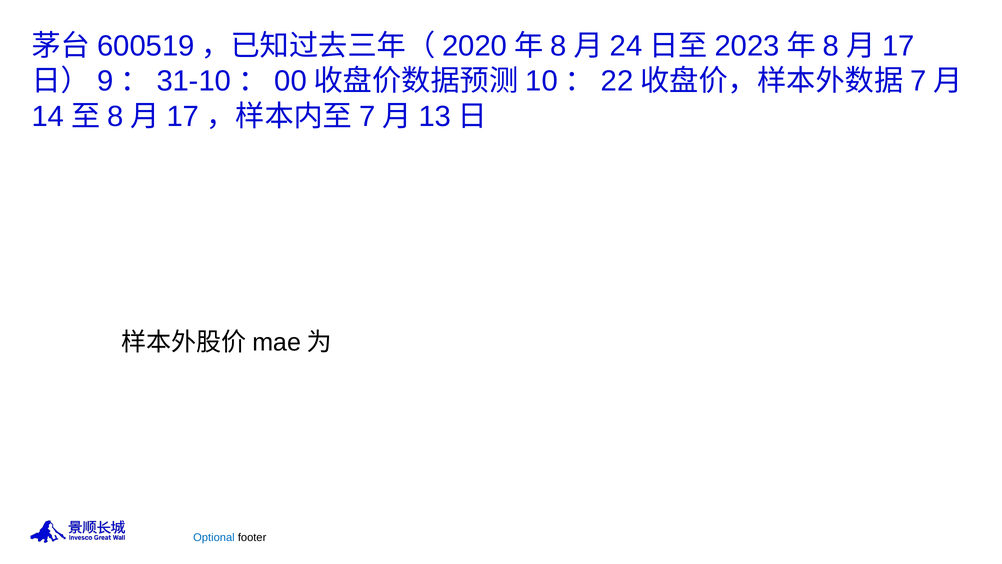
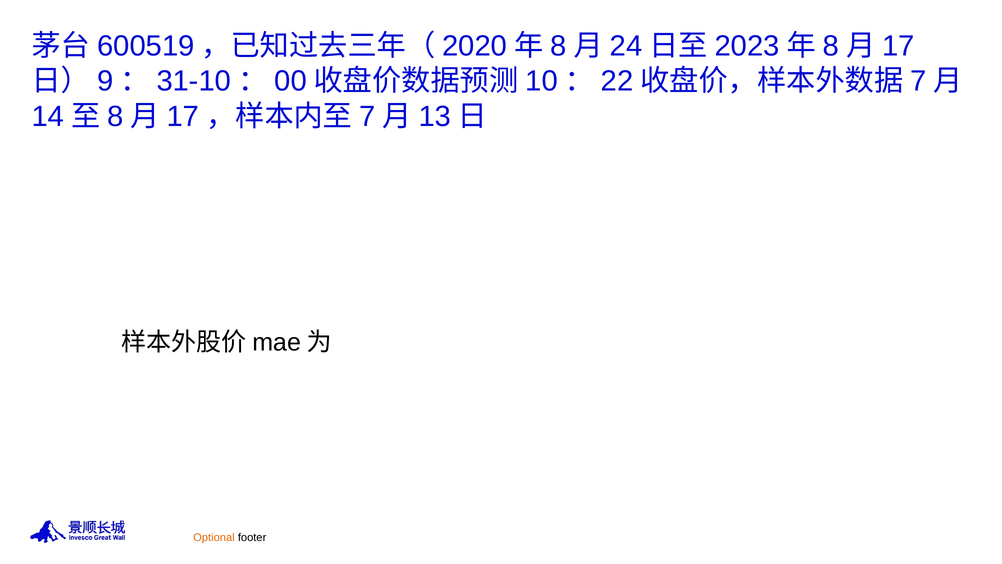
Optional colour: blue -> orange (214, 537)
